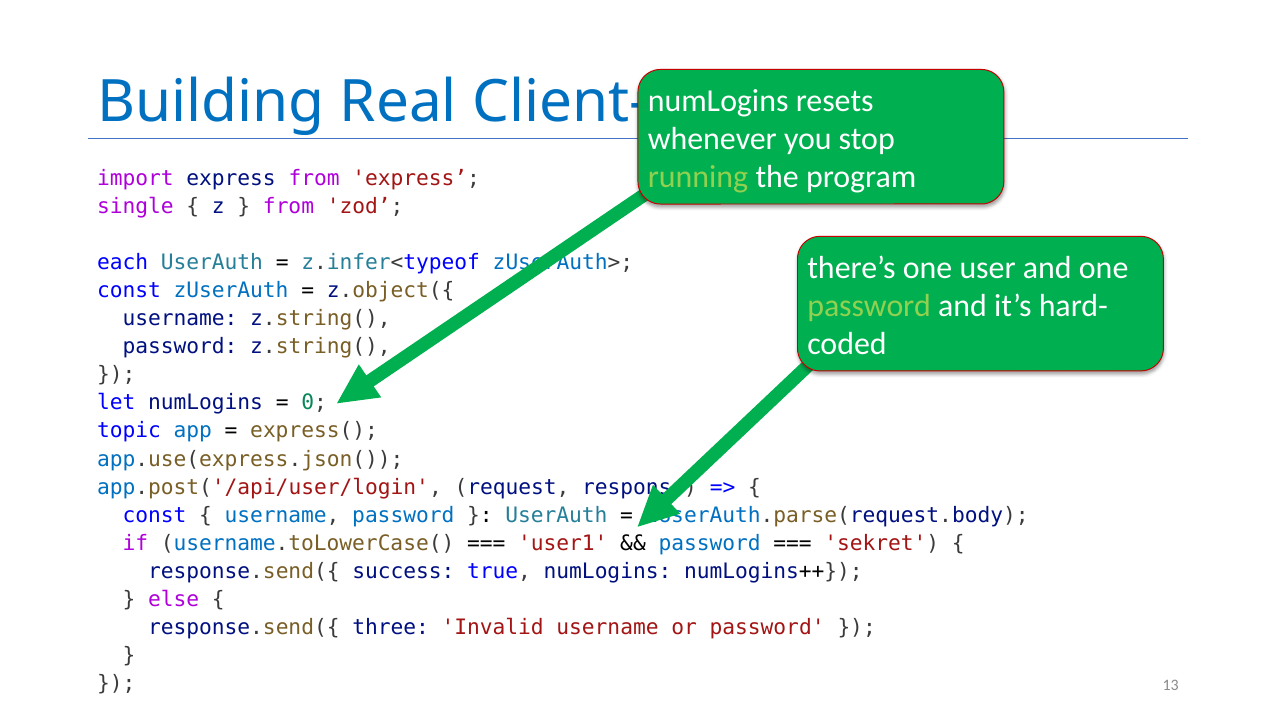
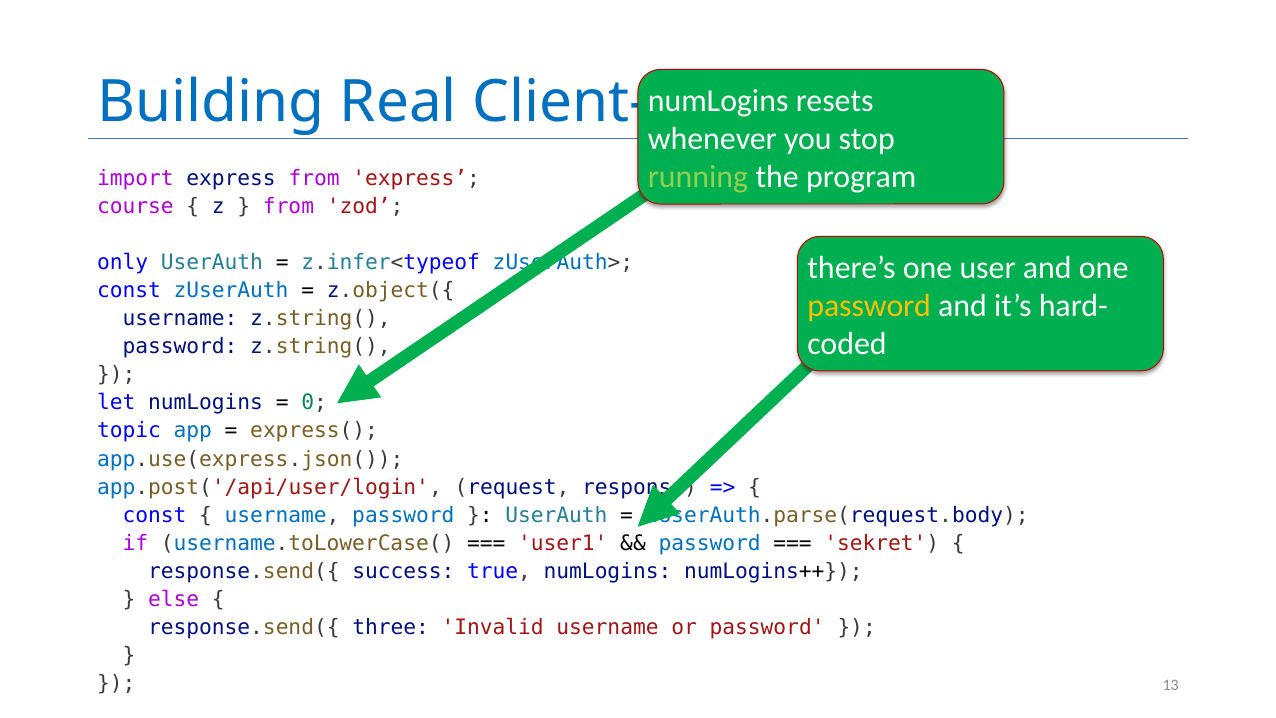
single: single -> course (135, 207)
each: each -> only (123, 263)
password colour: light green -> yellow (869, 306)
